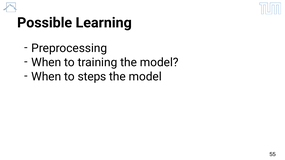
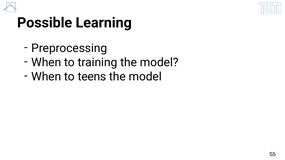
steps: steps -> teens (92, 77)
